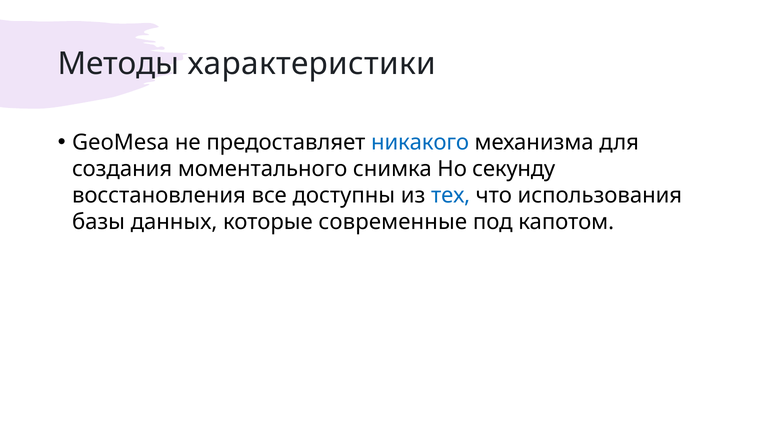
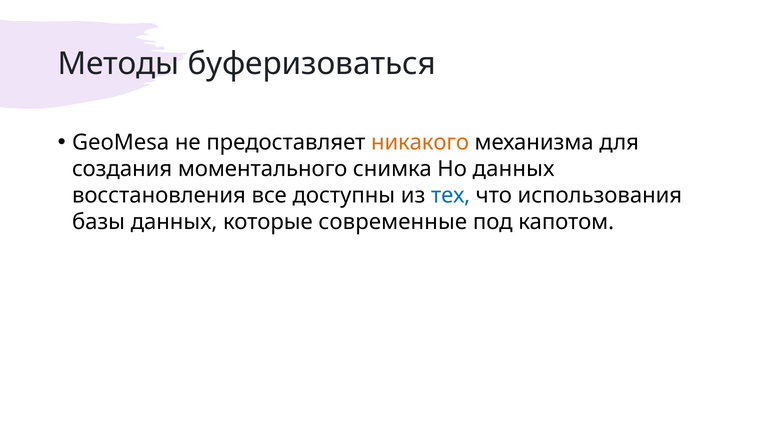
характеристики: характеристики -> буферизоваться (312, 64)
никакого colour: blue -> orange (420, 143)
Но секунду: секунду -> данных (514, 169)
